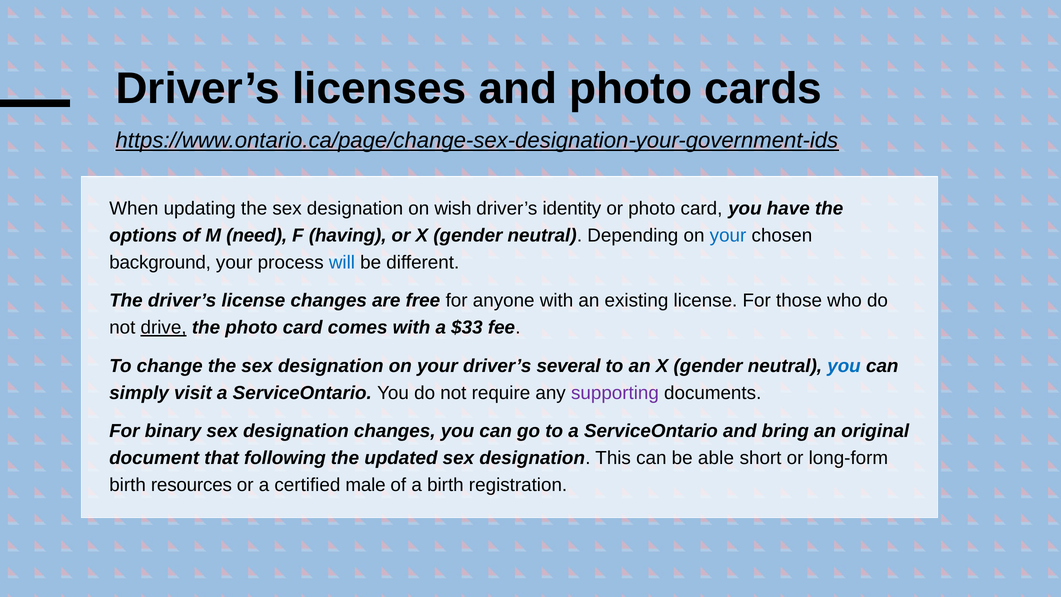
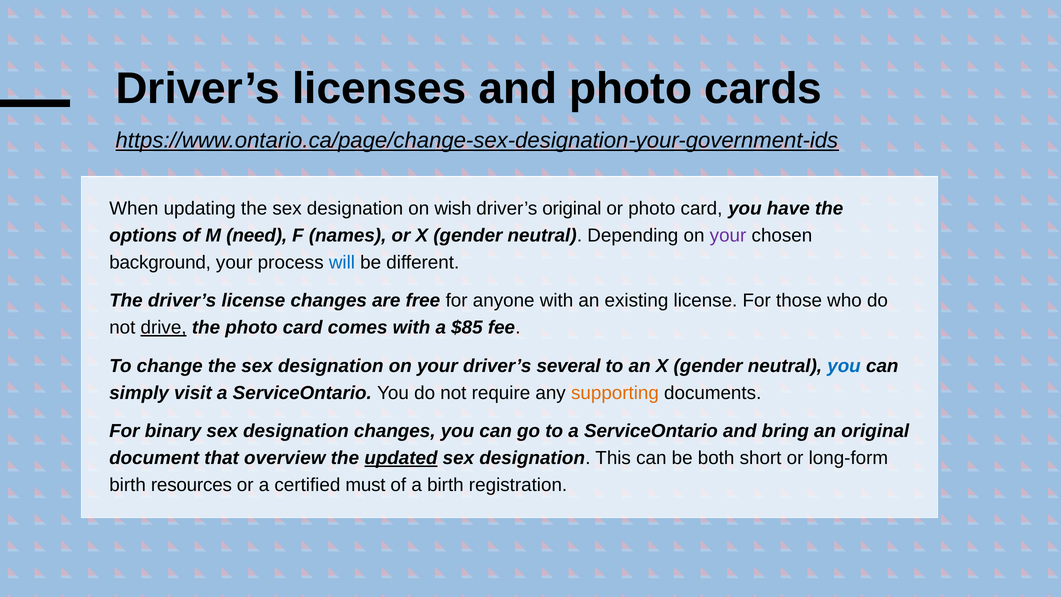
driver’s identity: identity -> original (572, 208)
having: having -> names (348, 235)
your colour: blue -> purple (728, 235)
$33: $33 -> $85 (467, 328)
supporting colour: purple -> orange (615, 393)
following: following -> overview (285, 458)
updated underline: none -> present (401, 458)
able: able -> both (716, 458)
male: male -> must (366, 485)
